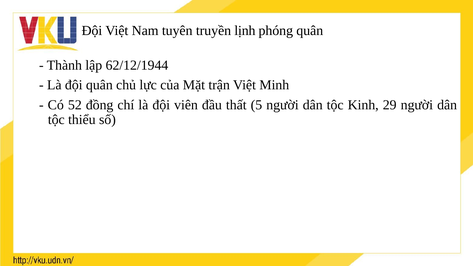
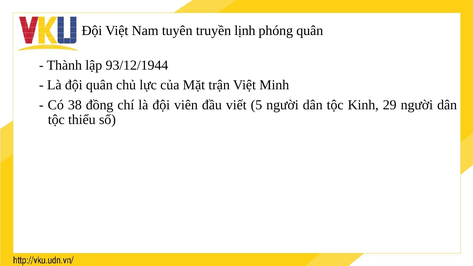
62/12/1944: 62/12/1944 -> 93/12/1944 (137, 65)
52: 52 -> 38 (75, 105)
thất: thất -> viết (236, 105)
